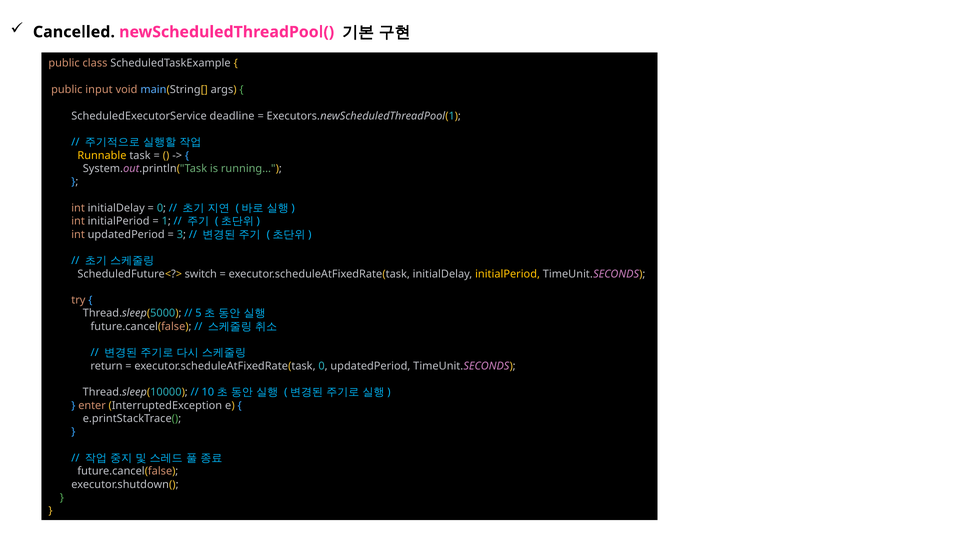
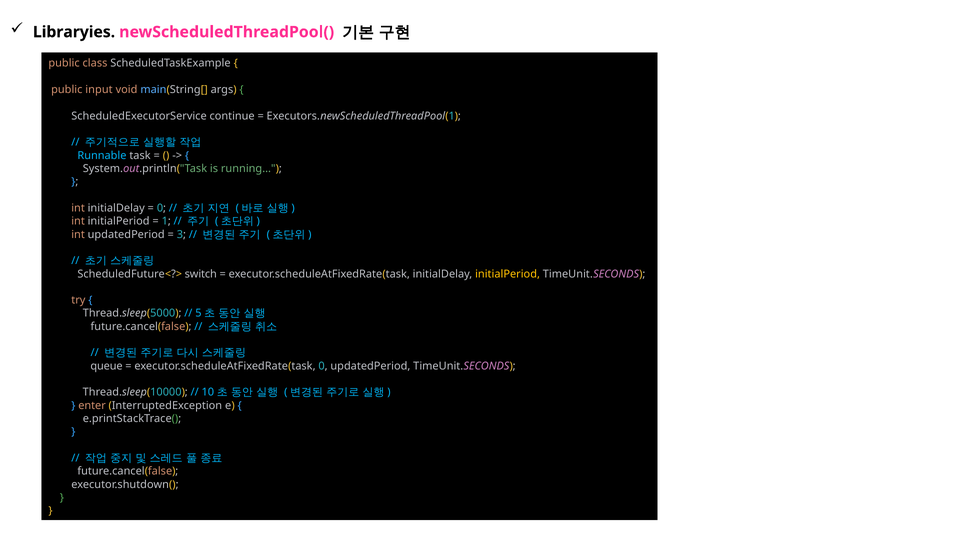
Cancelled: Cancelled -> Libraryies (74, 32)
deadline: deadline -> continue (232, 116)
Runnable colour: yellow -> light blue (102, 156)
return: return -> queue (107, 366)
